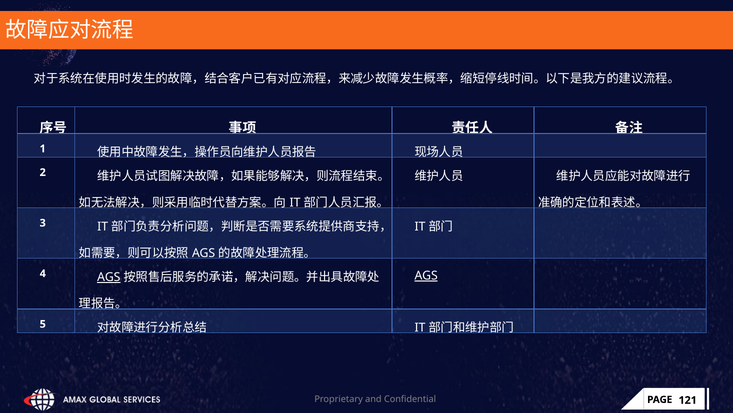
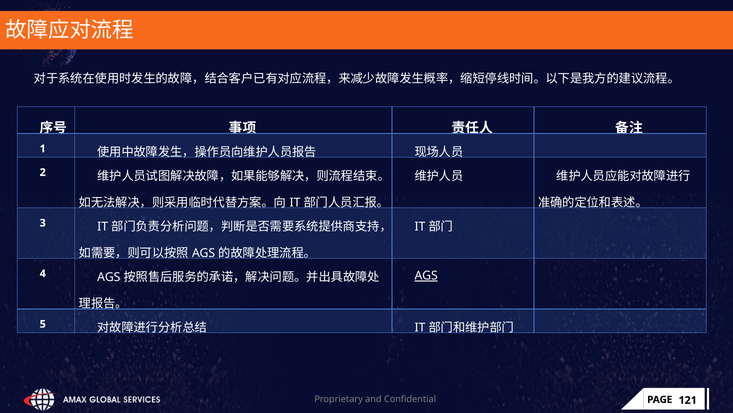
AGS underline: present -> none (109, 277)
